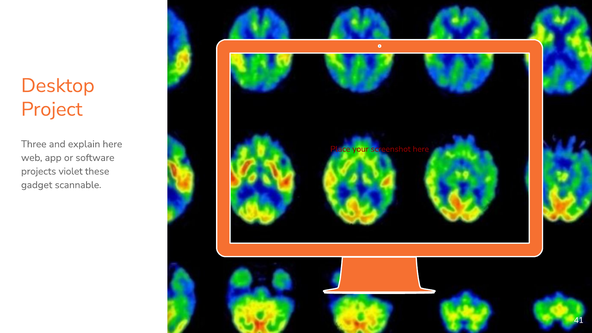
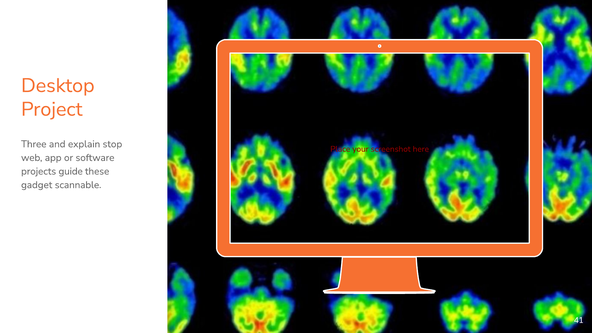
explain here: here -> stop (112, 144)
violet: violet -> guide (71, 171)
